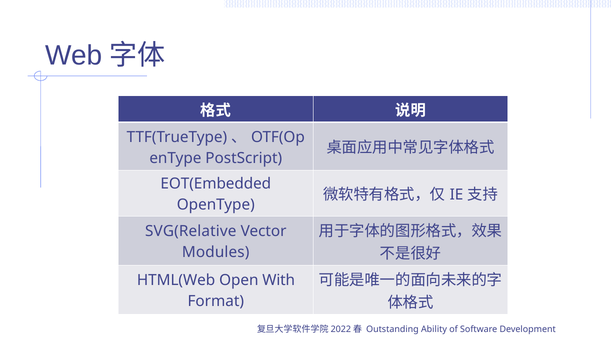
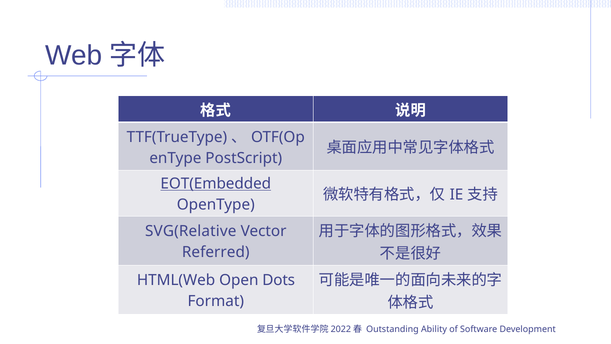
EOT(Embedded underline: none -> present (216, 184)
Modules: Modules -> Referred (216, 252)
With: With -> Dots (279, 280)
